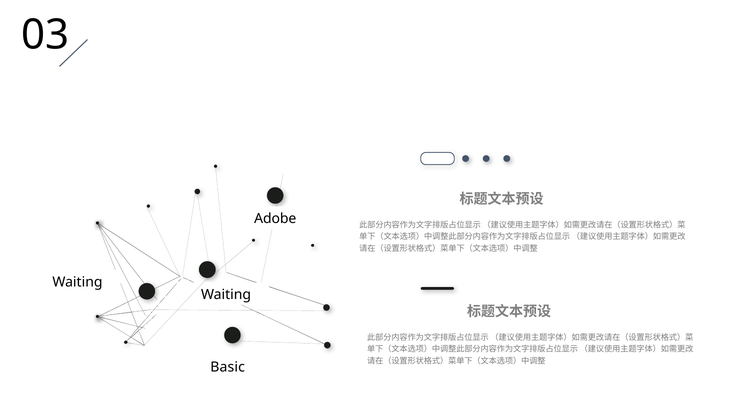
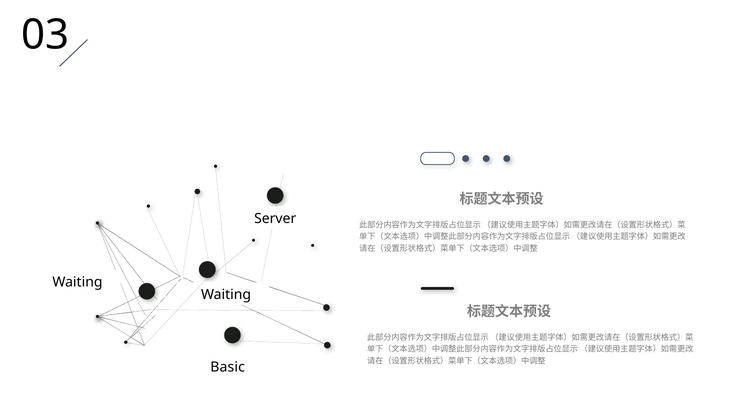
Adobe: Adobe -> Server (275, 219)
